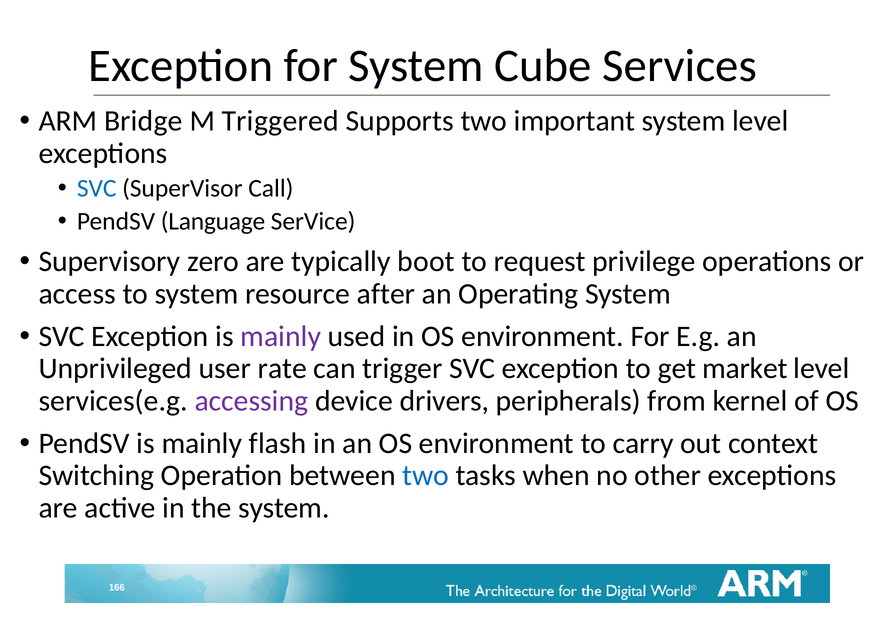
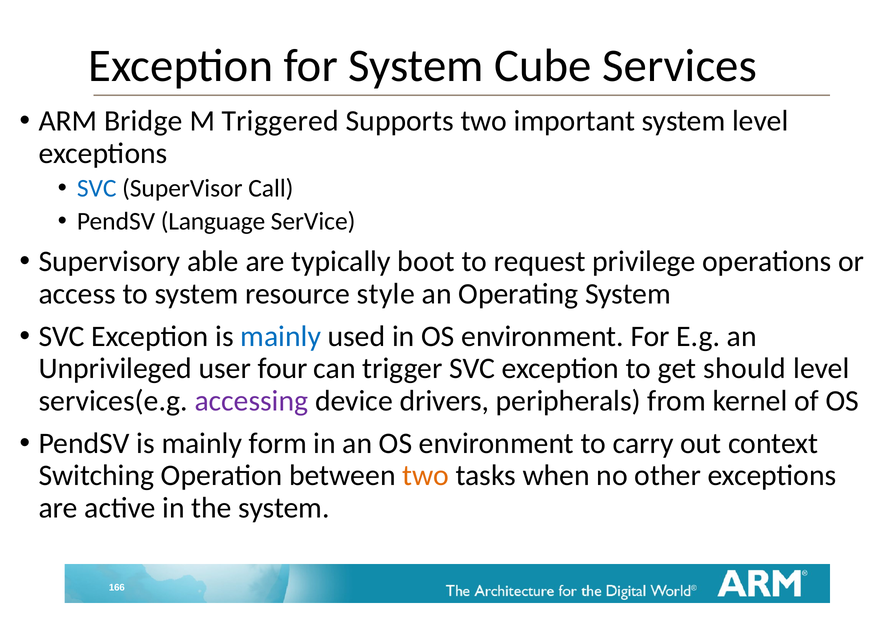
zero: zero -> able (213, 262)
after: after -> style (386, 294)
mainly colour: purple -> blue (281, 337)
rate: rate -> four (282, 369)
market: market -> should (745, 369)
flash: flash -> form (278, 444)
two colour: blue -> orange (426, 476)
